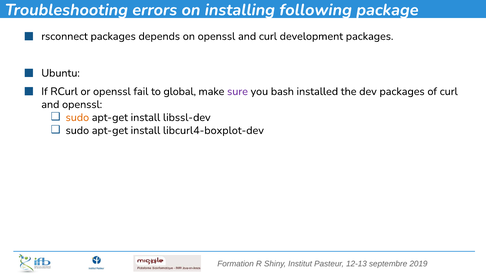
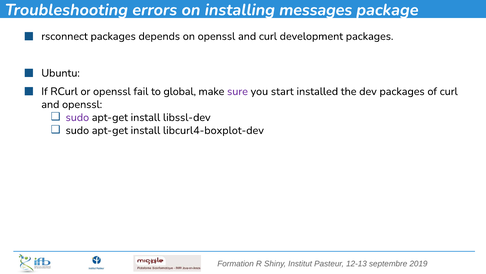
following: following -> messages (316, 10)
bash: bash -> start (282, 91)
sudo colour: orange -> purple (77, 117)
